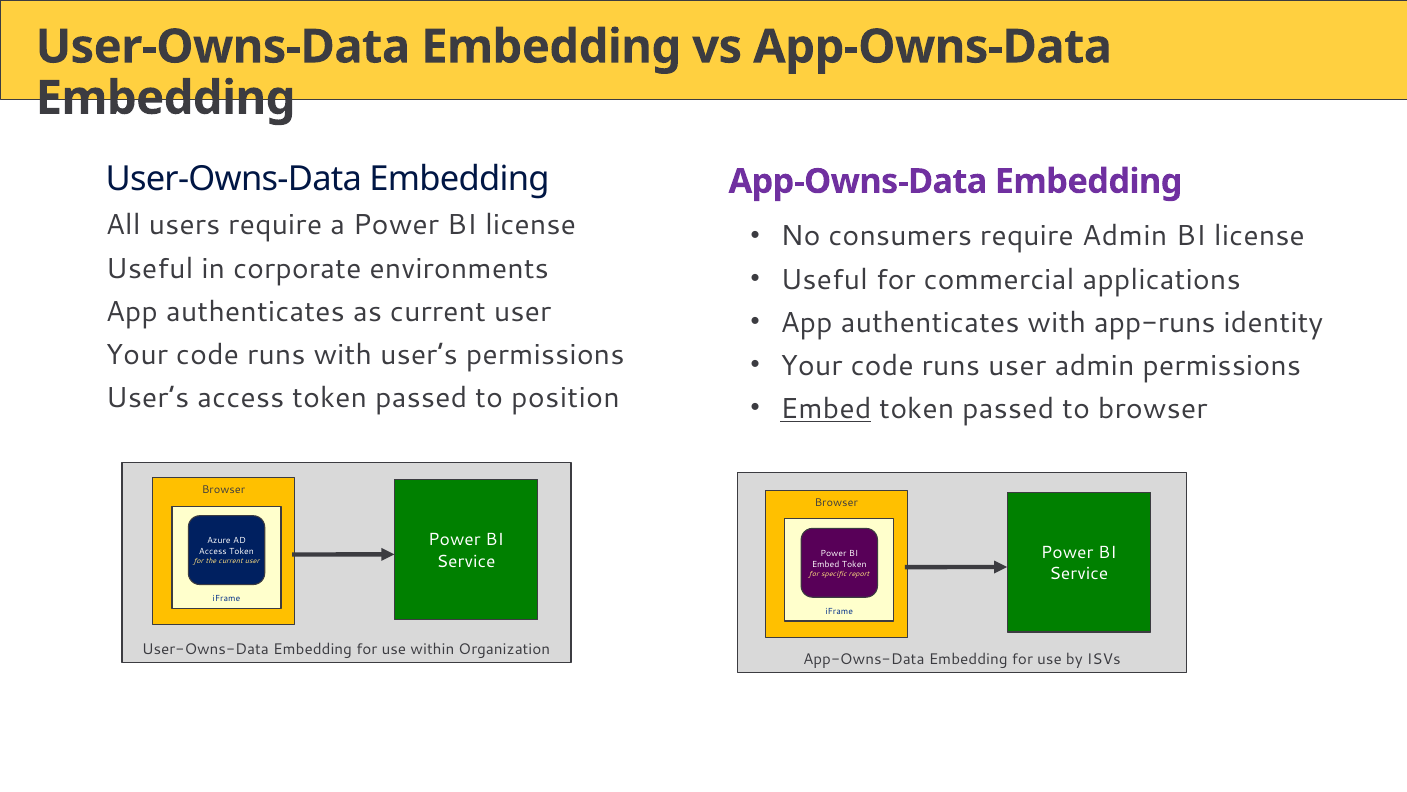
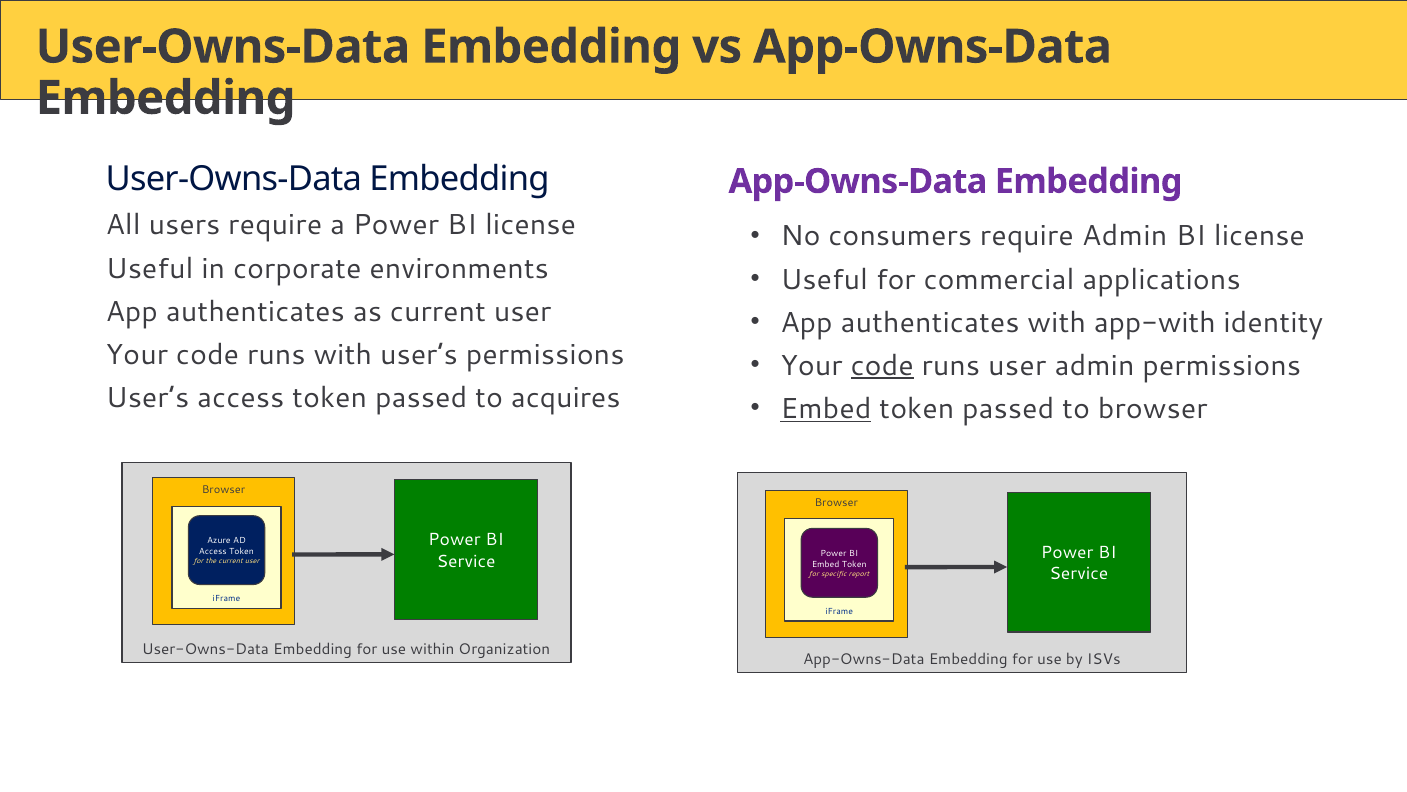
app-runs: app-runs -> app-with (1155, 322)
code underline: none -> present (882, 366)
position: position -> acquires (566, 398)
